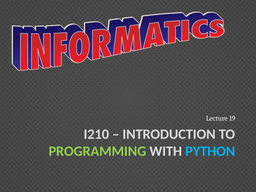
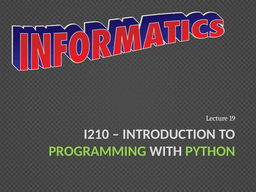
PYTHON colour: light blue -> light green (210, 151)
